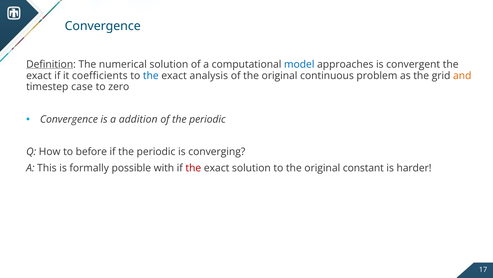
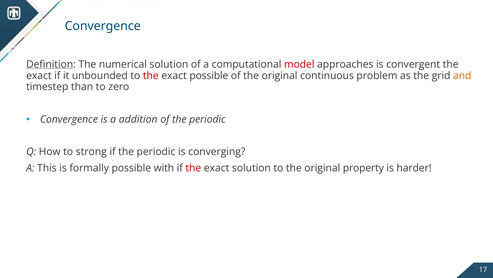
model colour: blue -> red (299, 64)
coefficients: coefficients -> unbounded (100, 75)
the colour: blue -> red (151, 75)
exact analysis: analysis -> possible (209, 75)
case: case -> than (82, 87)
before: before -> strong (91, 152)
constant: constant -> property (363, 168)
